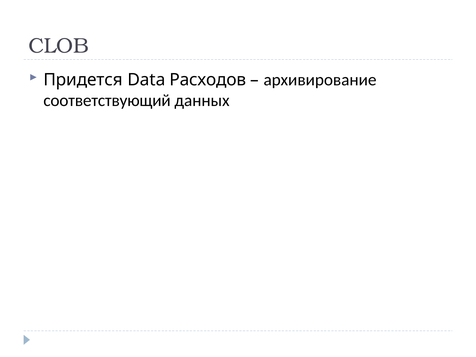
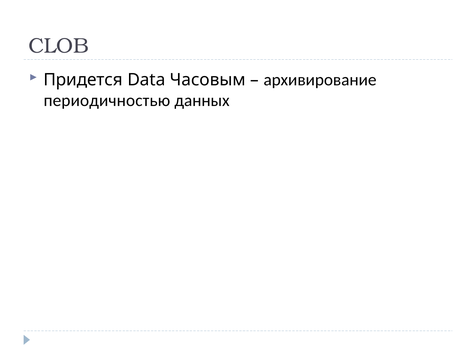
Расходов: Расходов -> Часовым (208, 80)
соответствующий: соответствующий -> периодичностью (107, 101)
